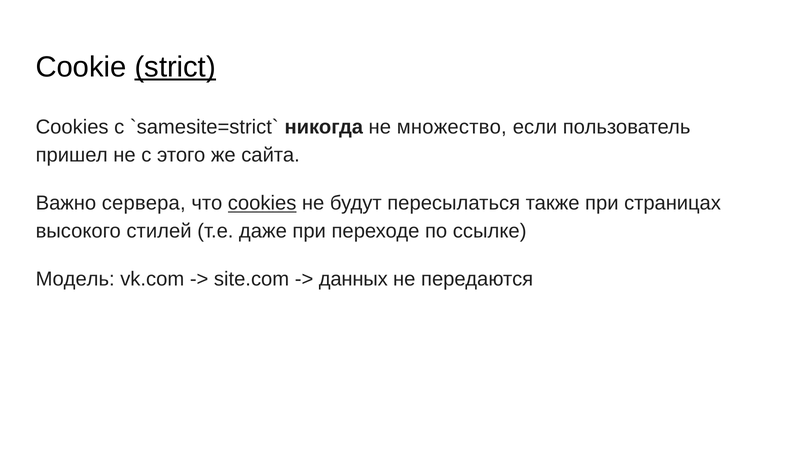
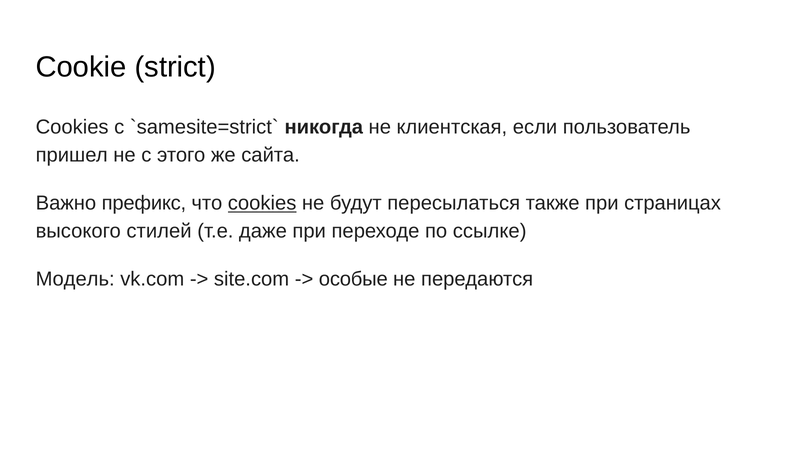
strict underline: present -> none (175, 67)
множество: множество -> клиентская (452, 127)
сервера: сервера -> префикс (144, 203)
данных: данных -> особые (353, 279)
